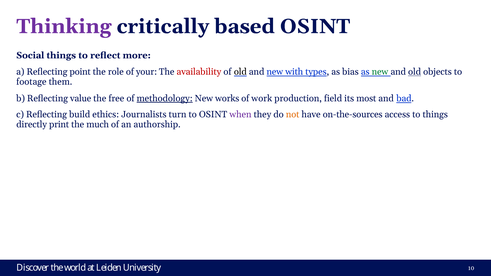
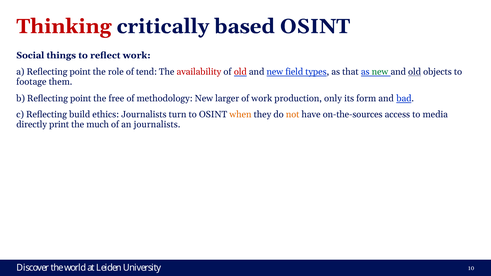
Thinking colour: purple -> red (64, 26)
reflect more: more -> work (137, 55)
your: your -> tend (146, 72)
old colour: black -> red (240, 72)
with: with -> field (294, 72)
bias: bias -> that (350, 72)
b Reflecting value: value -> point (81, 98)
methodology underline: present -> none (165, 98)
works: works -> larger (227, 98)
field: field -> only (333, 98)
most: most -> form (366, 98)
when colour: purple -> orange (240, 115)
to things: things -> media (435, 115)
an authorship: authorship -> journalists (157, 125)
